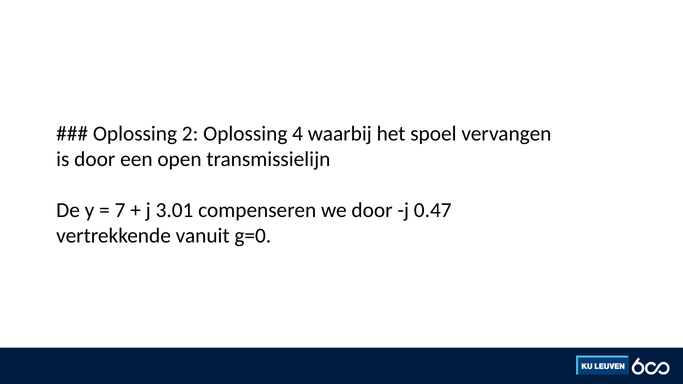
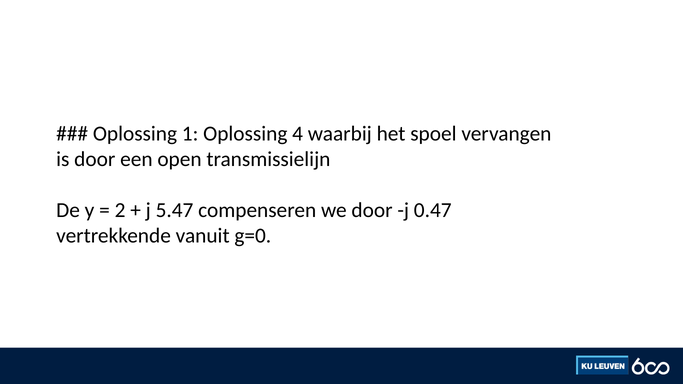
2: 2 -> 1 (190, 134)
7: 7 -> 2 (120, 210)
3.01: 3.01 -> 5.47 (175, 210)
